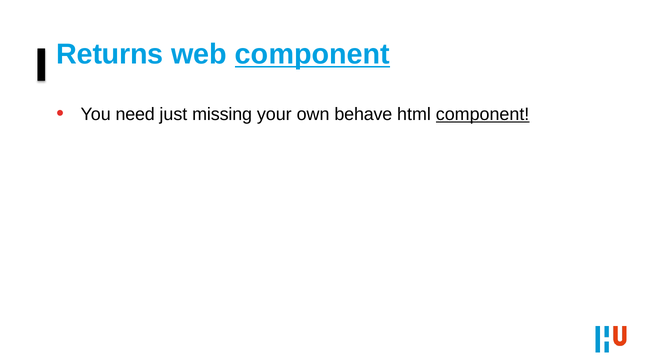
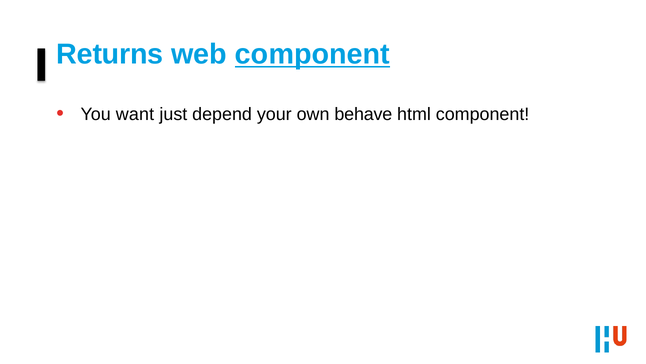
need: need -> want (135, 114)
missing: missing -> depend (222, 114)
component underline: present -> none (483, 114)
